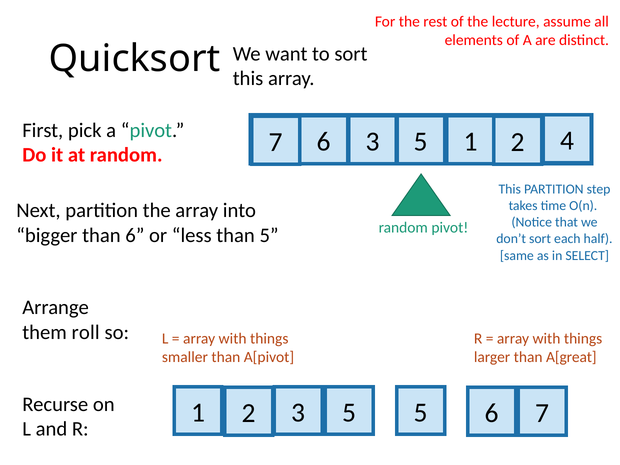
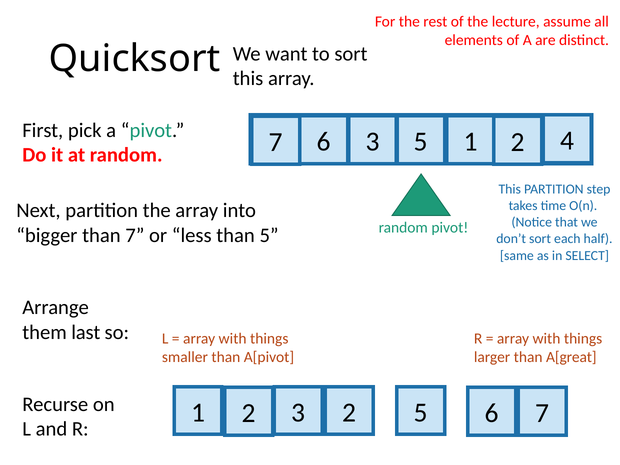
than 6: 6 -> 7 (135, 235)
roll: roll -> last (86, 332)
5: 5 -> 2 (349, 413)
